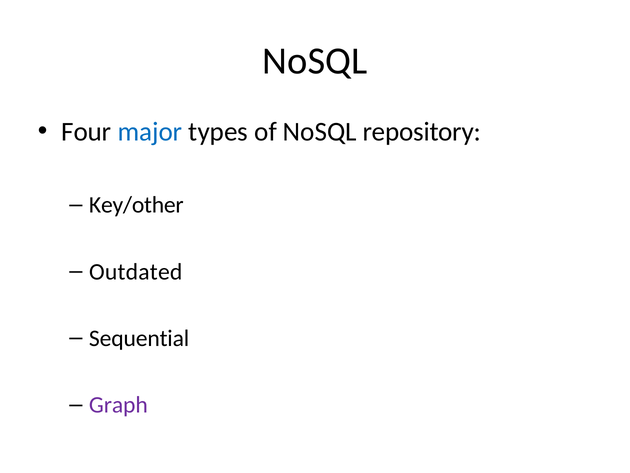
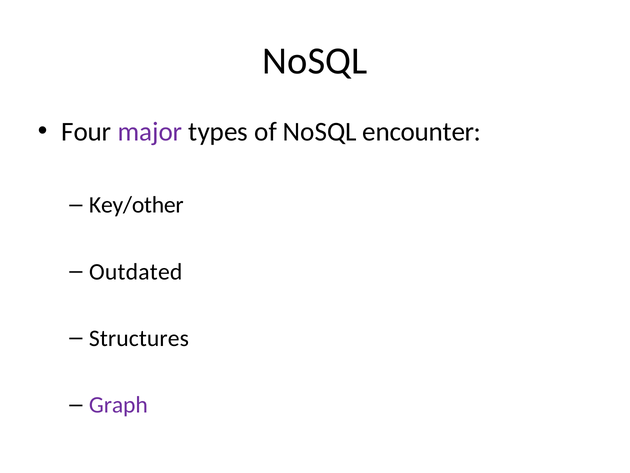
major colour: blue -> purple (150, 132)
repository: repository -> encounter (422, 132)
Sequential: Sequential -> Structures (139, 338)
